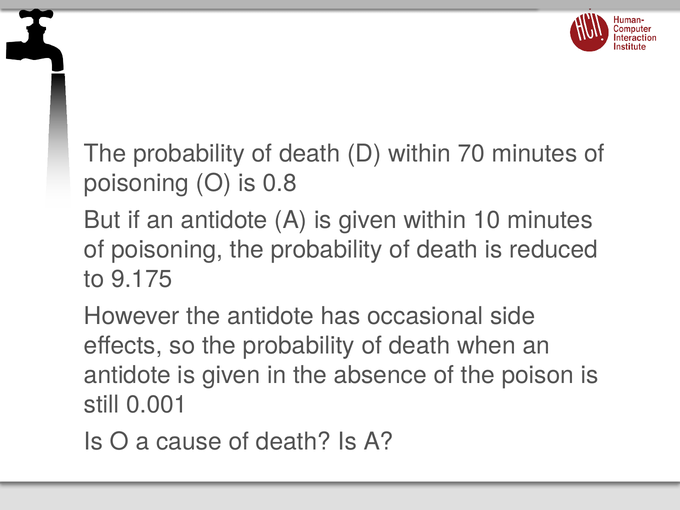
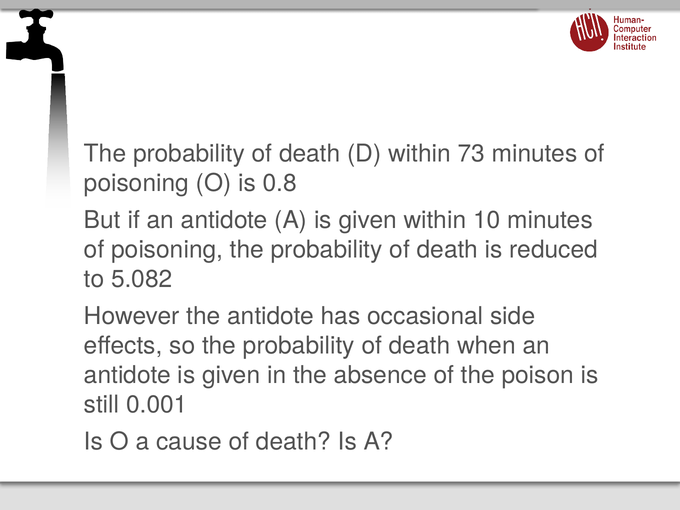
70: 70 -> 73 (471, 154)
9.175: 9.175 -> 5.082 (142, 279)
